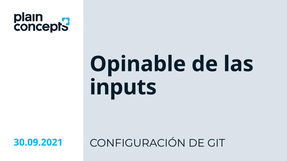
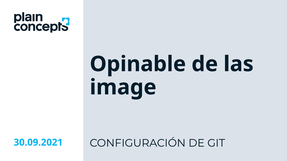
inputs: inputs -> image (123, 88)
